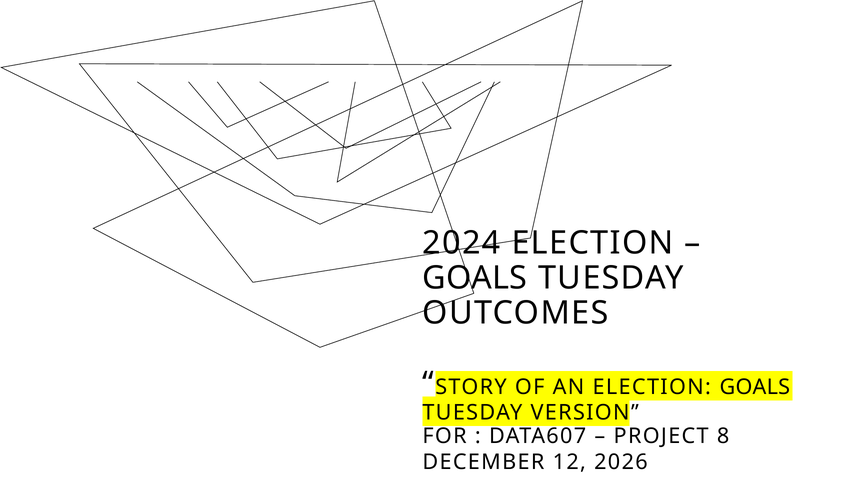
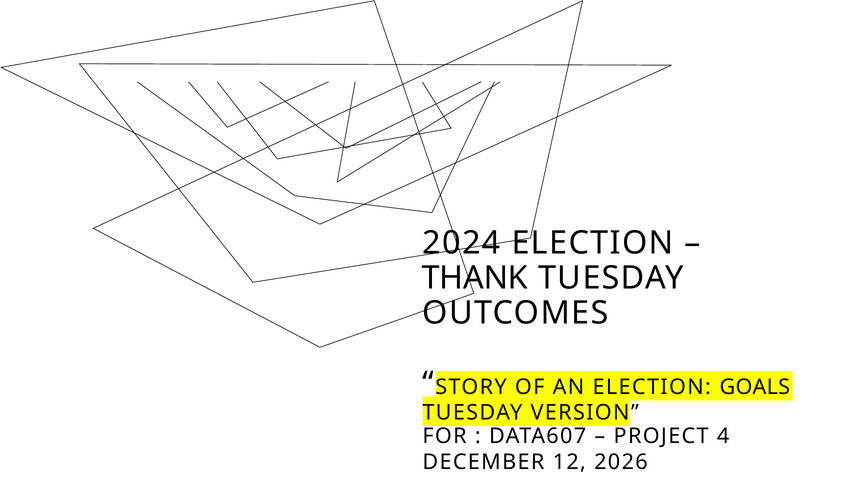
GOALS: GOALS -> THANK (475, 278)
8: 8 -> 4 (723, 436)
